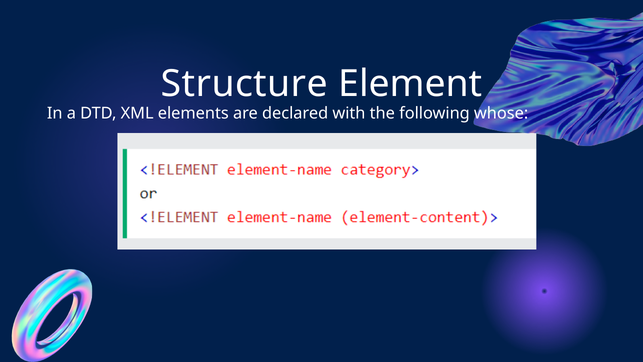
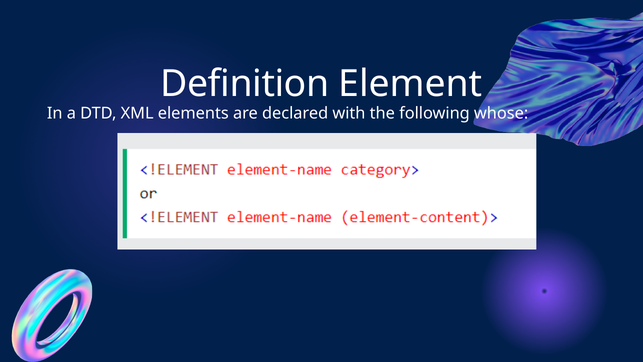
Structure: Structure -> Definition (245, 84)
